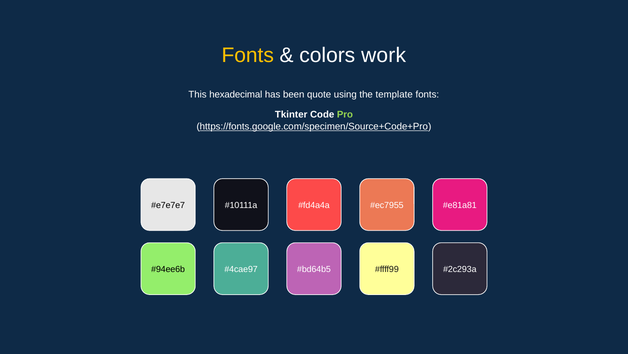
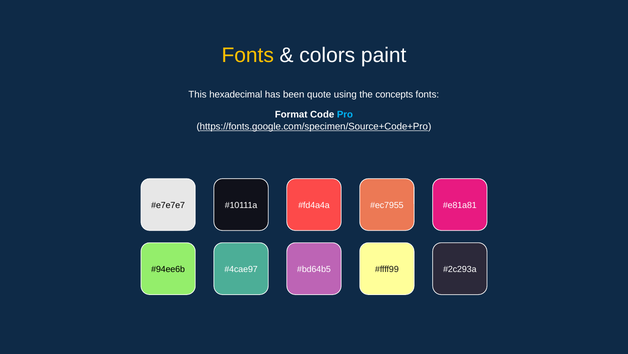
work: work -> paint (384, 55)
template: template -> concepts (394, 94)
Tkinter: Tkinter -> Format (291, 115)
Pro colour: light green -> light blue (345, 115)
